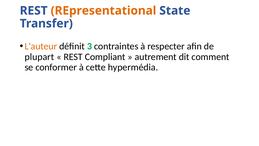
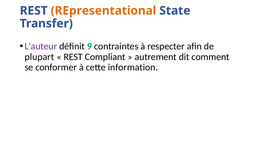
L'auteur colour: orange -> purple (41, 46)
3: 3 -> 9 (89, 46)
hypermédia: hypermédia -> information (133, 67)
